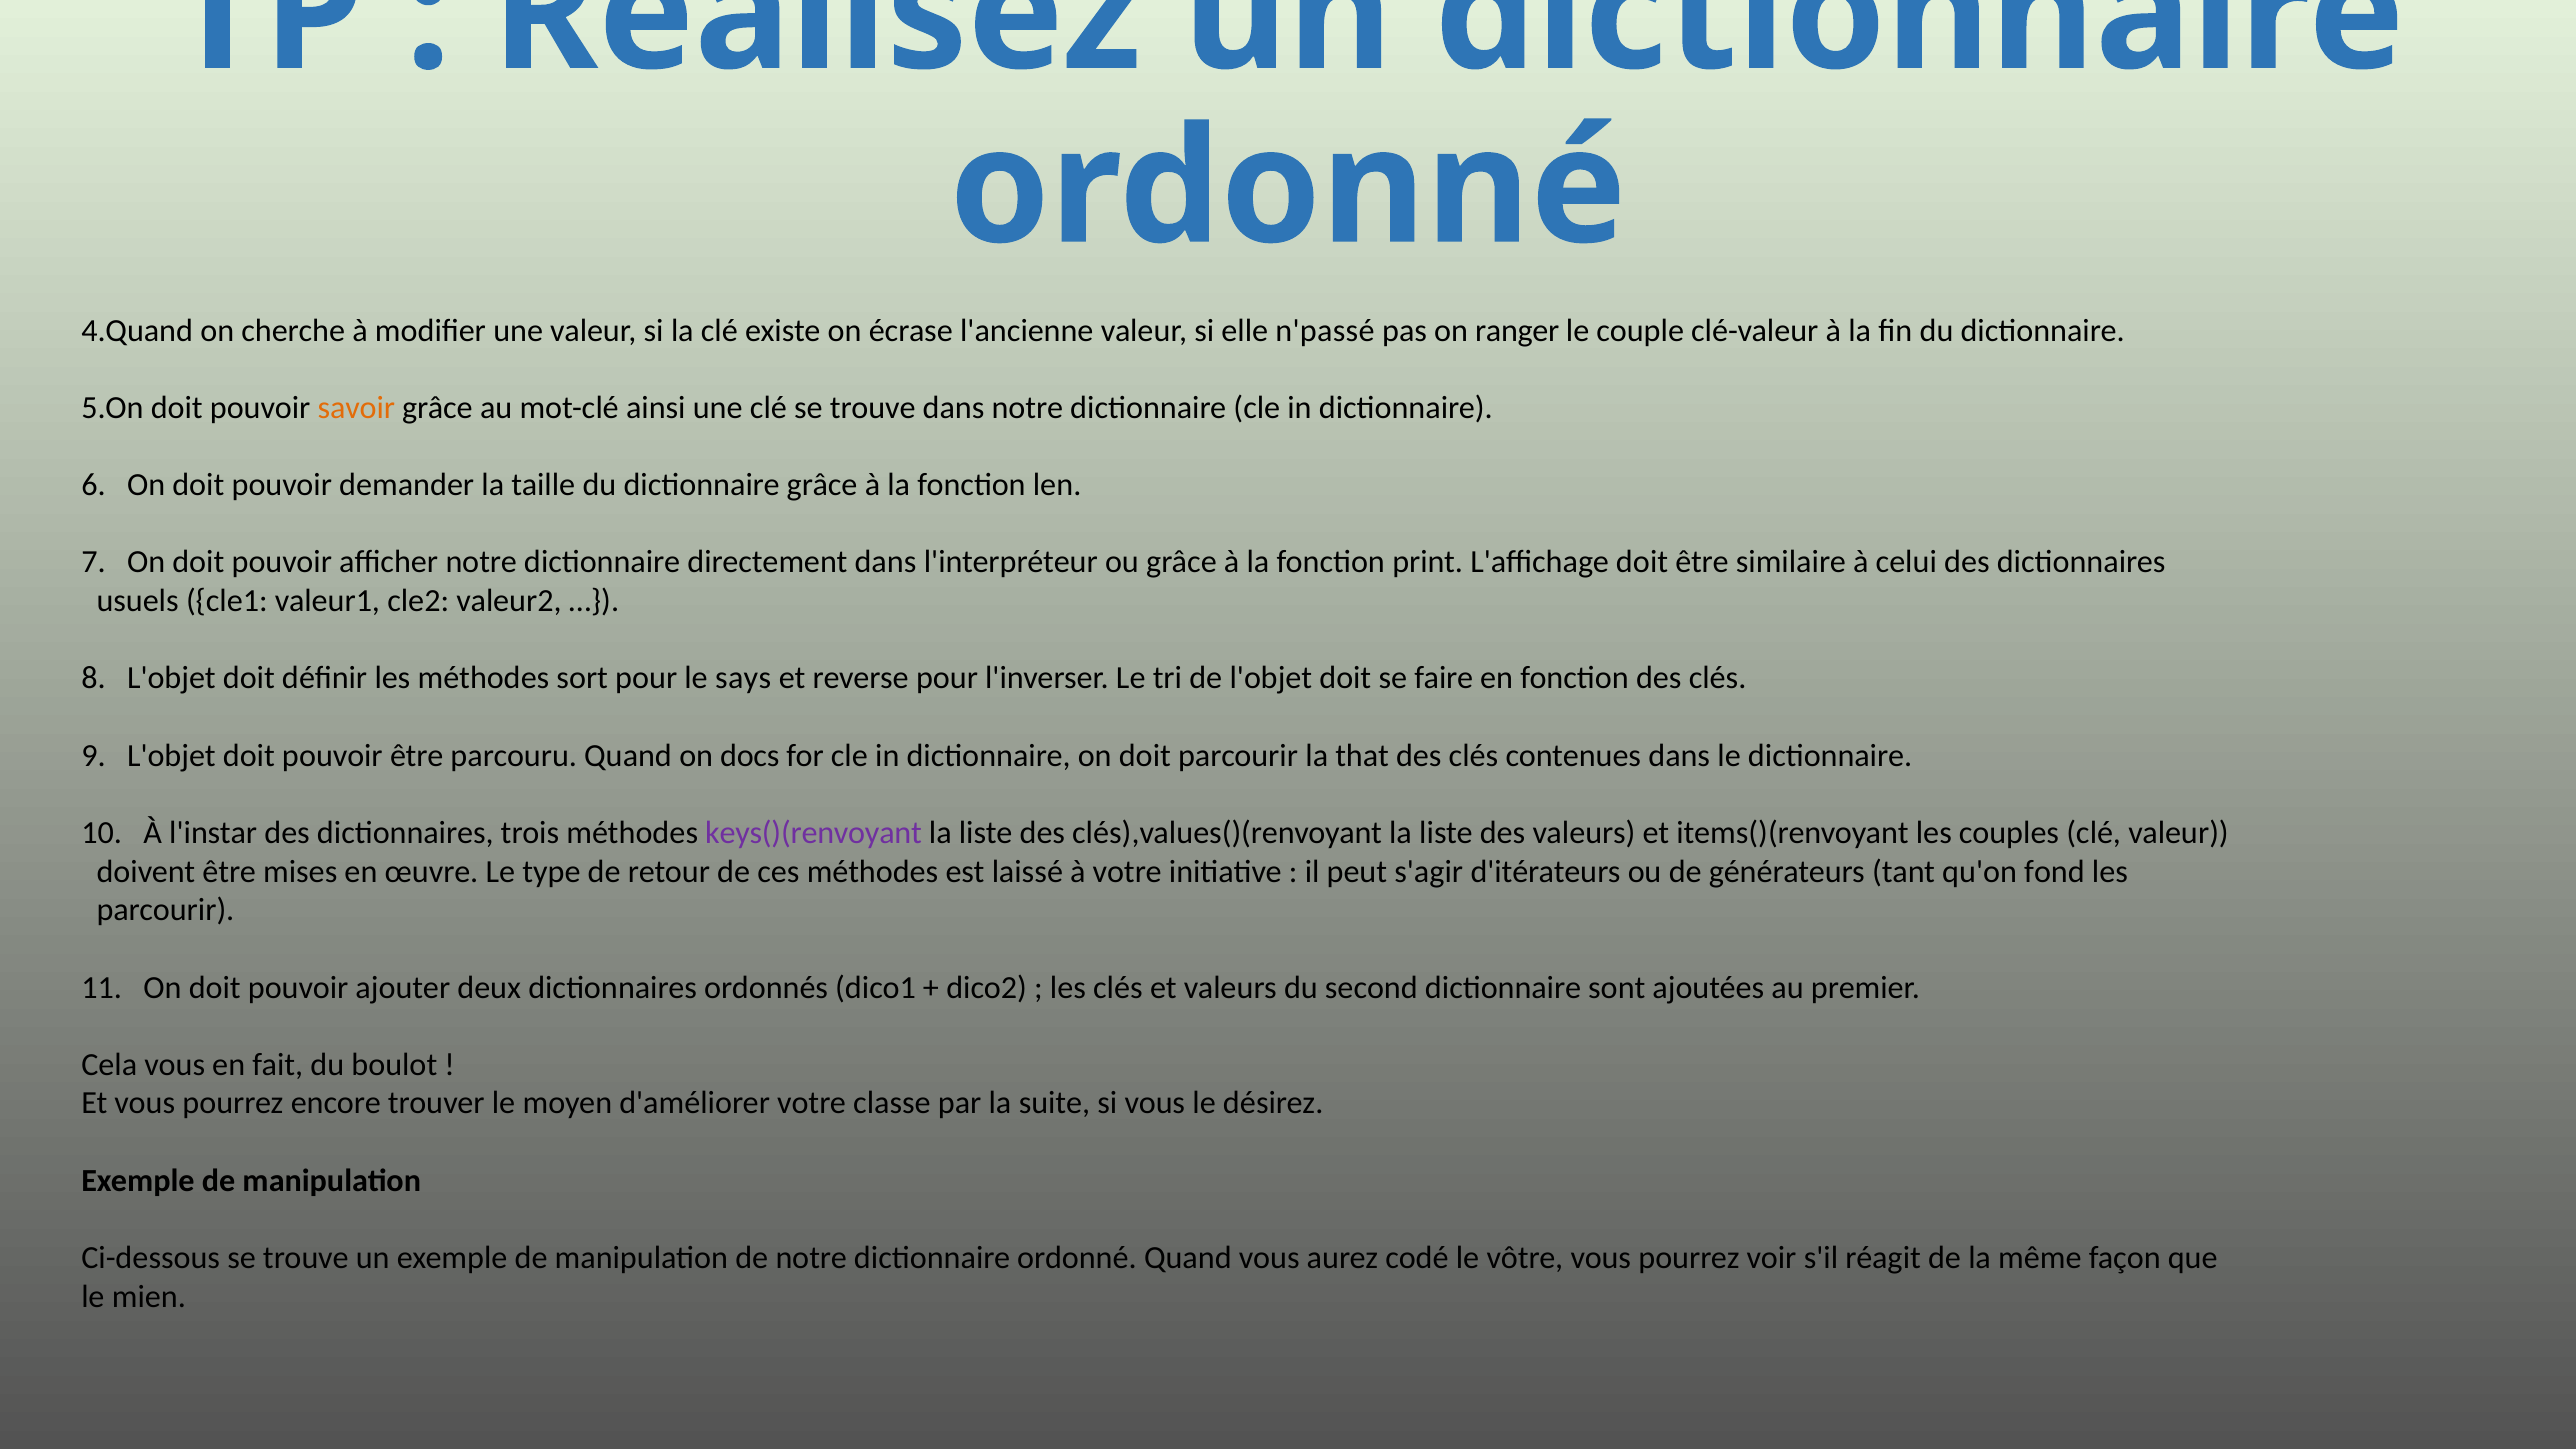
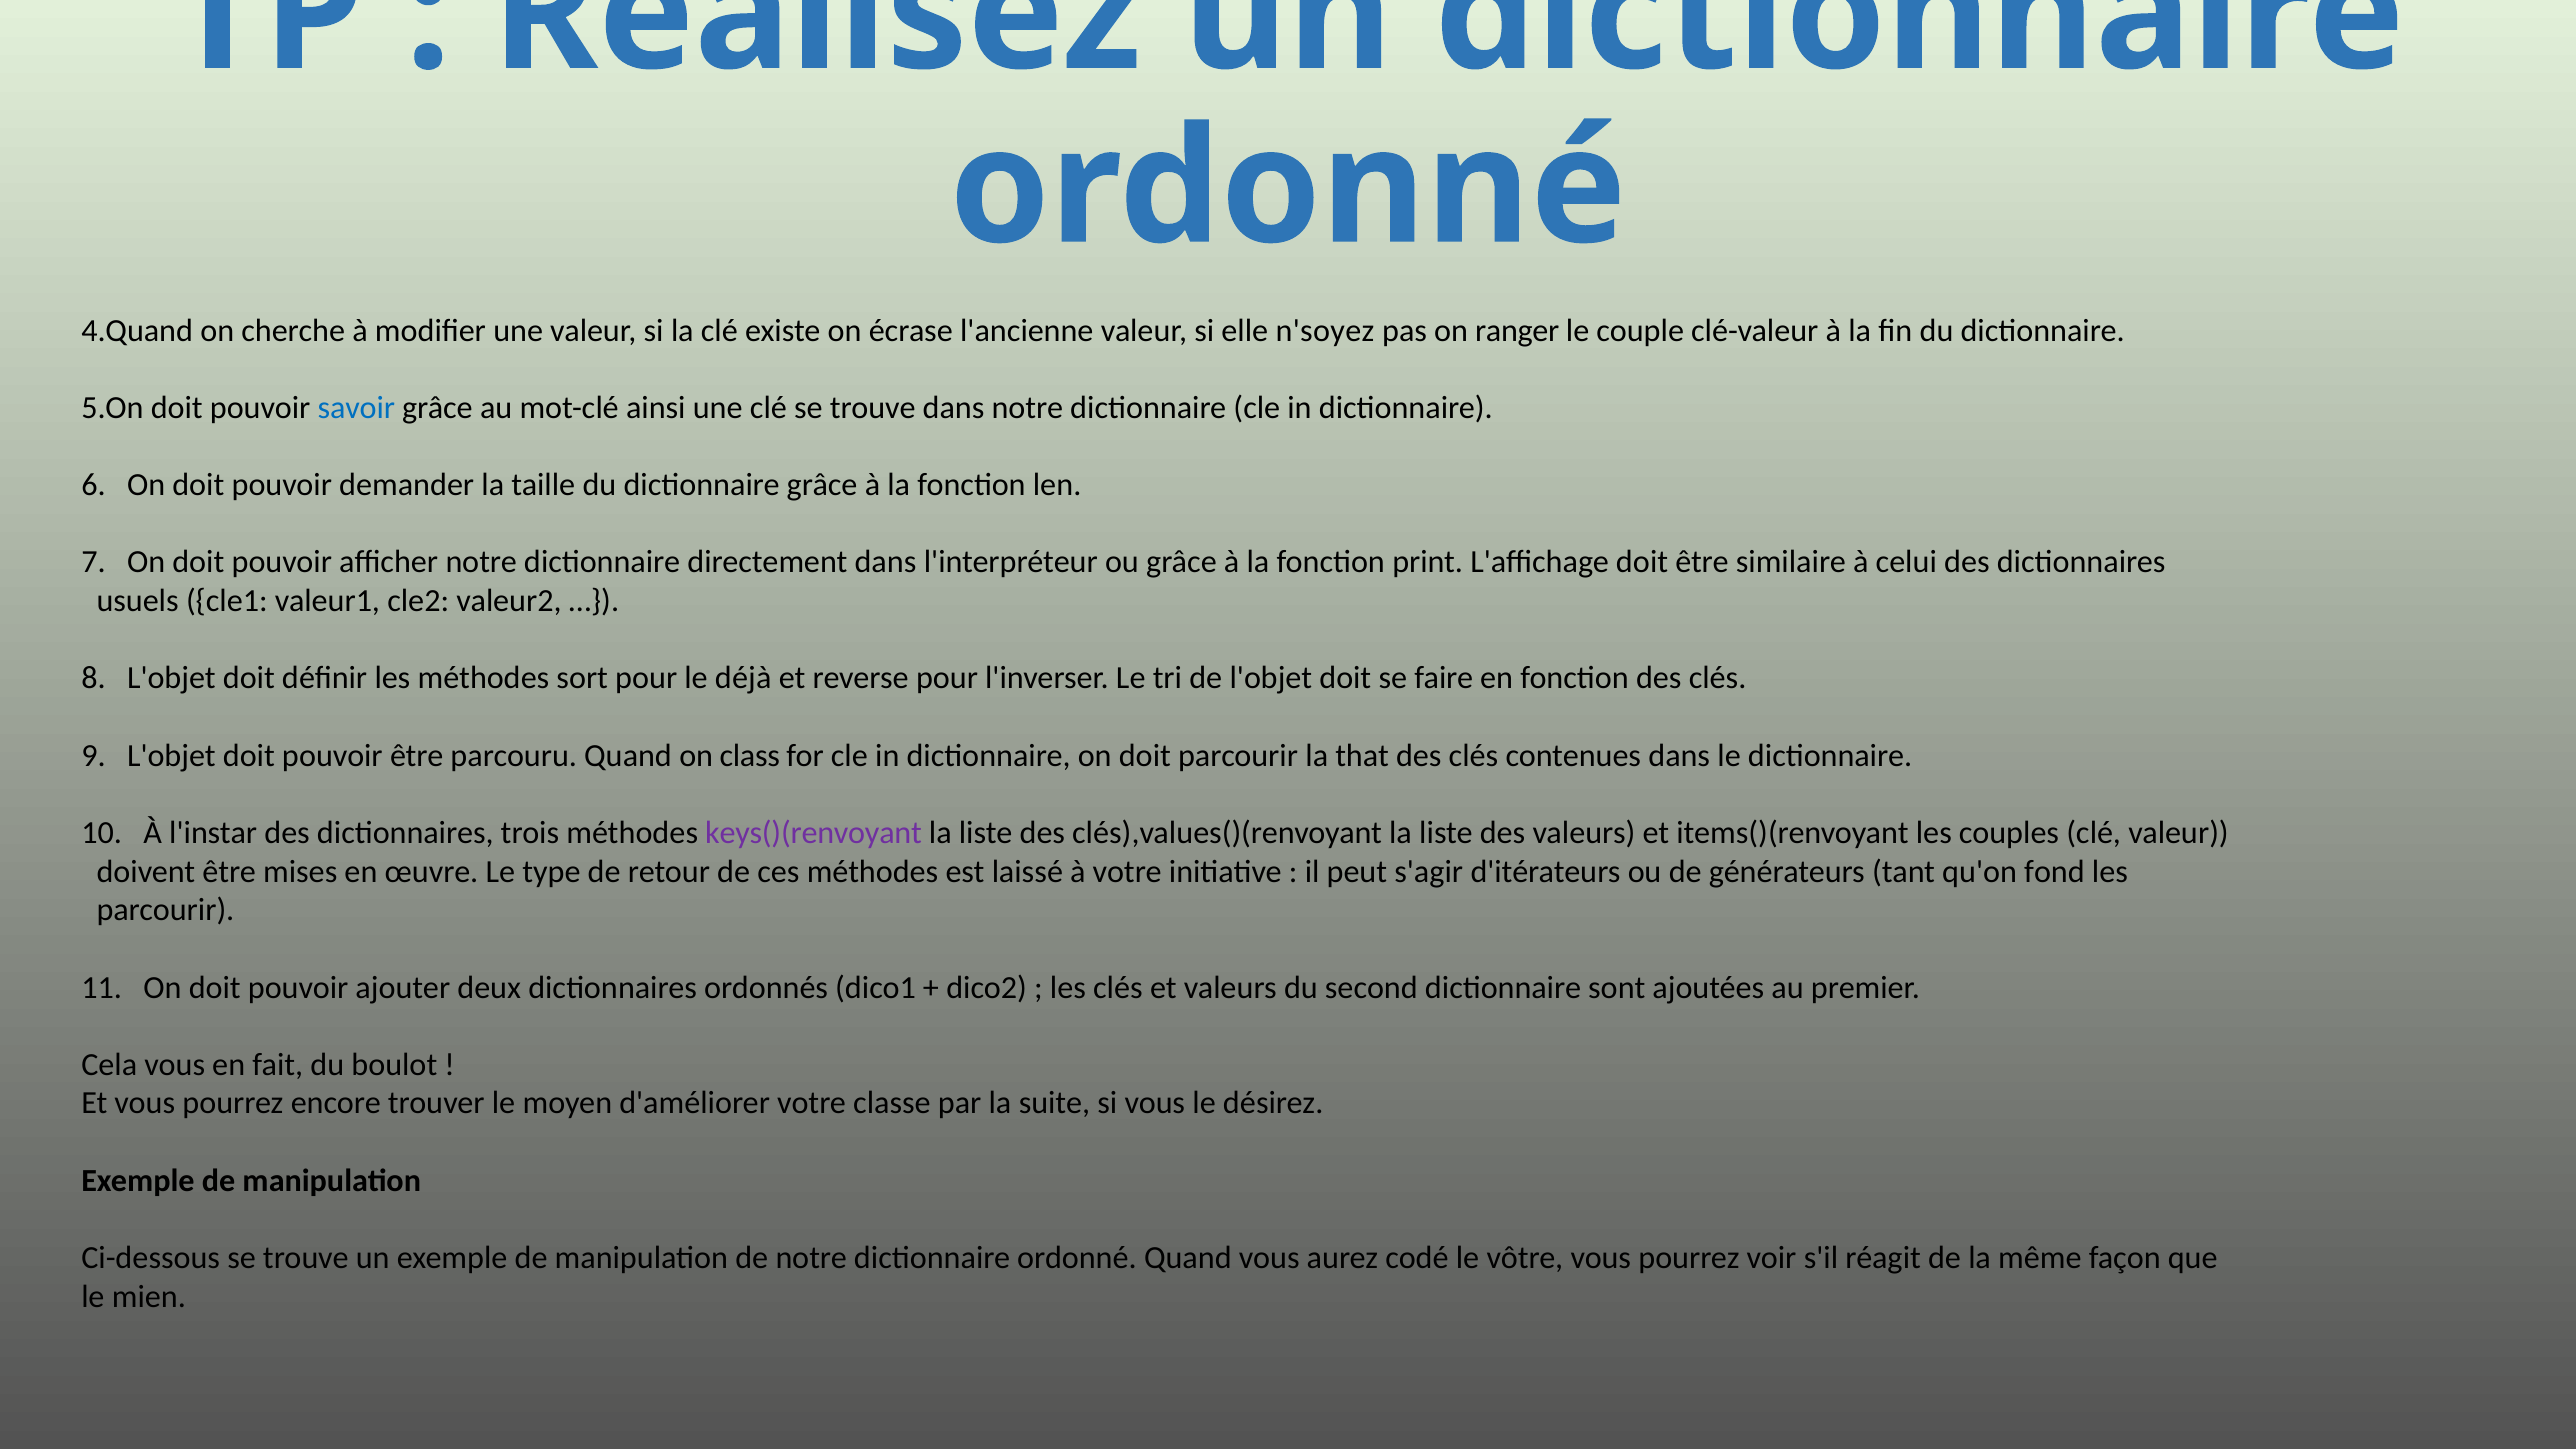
n'passé: n'passé -> n'soyez (1325, 331)
savoir colour: orange -> blue (356, 408)
says: says -> déjà (743, 678)
docs: docs -> class (750, 756)
